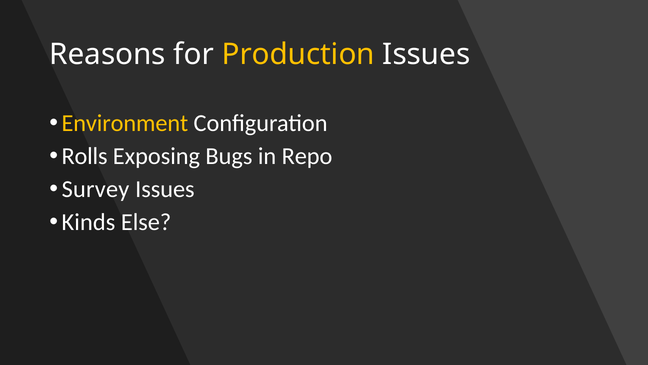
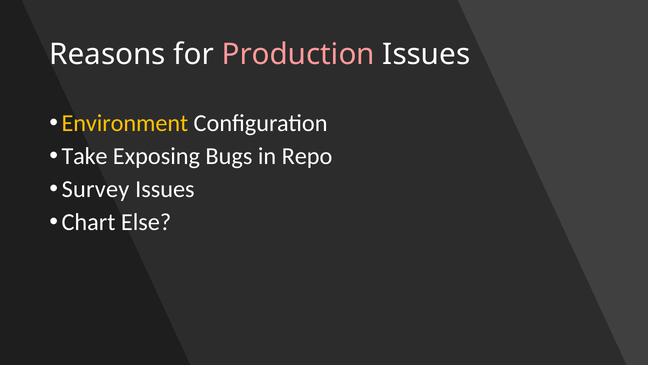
Production colour: yellow -> pink (298, 54)
Rolls: Rolls -> Take (85, 156)
Kinds: Kinds -> Chart (88, 222)
